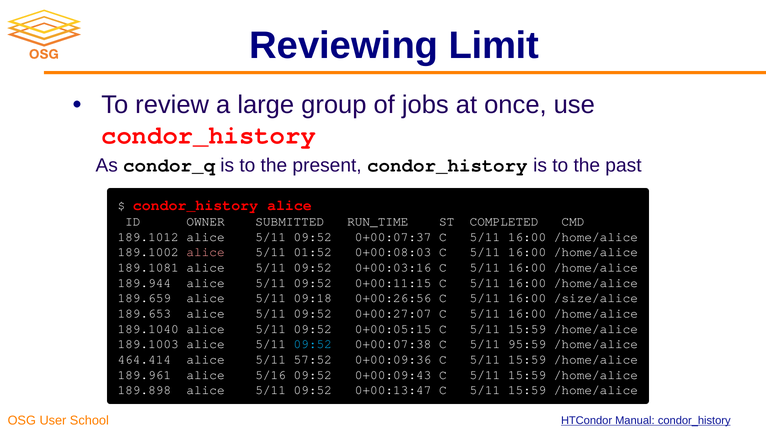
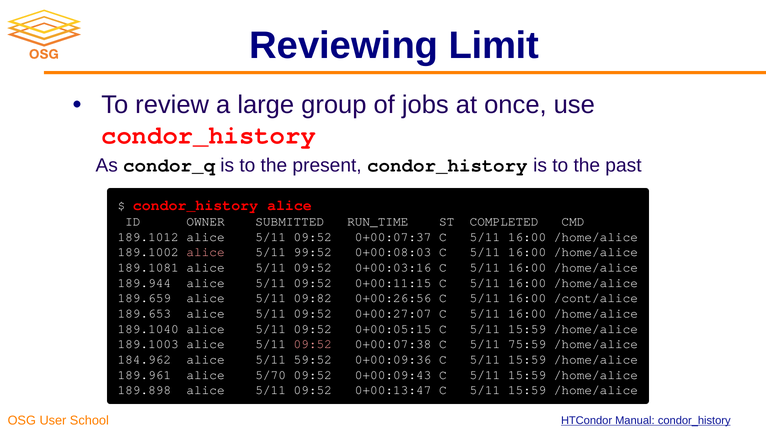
01:52: 01:52 -> 99:52 (313, 252)
09:18: 09:18 -> 09:82 (313, 298)
/size/alice: /size/alice -> /cont/alice (596, 298)
09:52 colour: light blue -> pink (313, 344)
95:59: 95:59 -> 75:59 (527, 344)
464.414: 464.414 -> 184.962 (144, 359)
57:52: 57:52 -> 59:52 (313, 359)
5/16: 5/16 -> 5/70 (271, 375)
